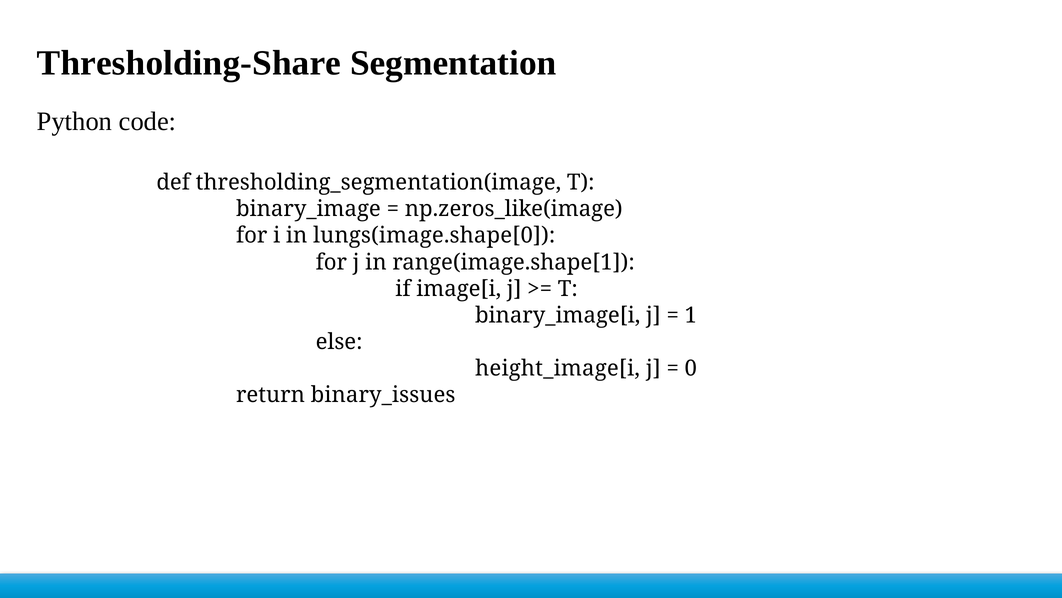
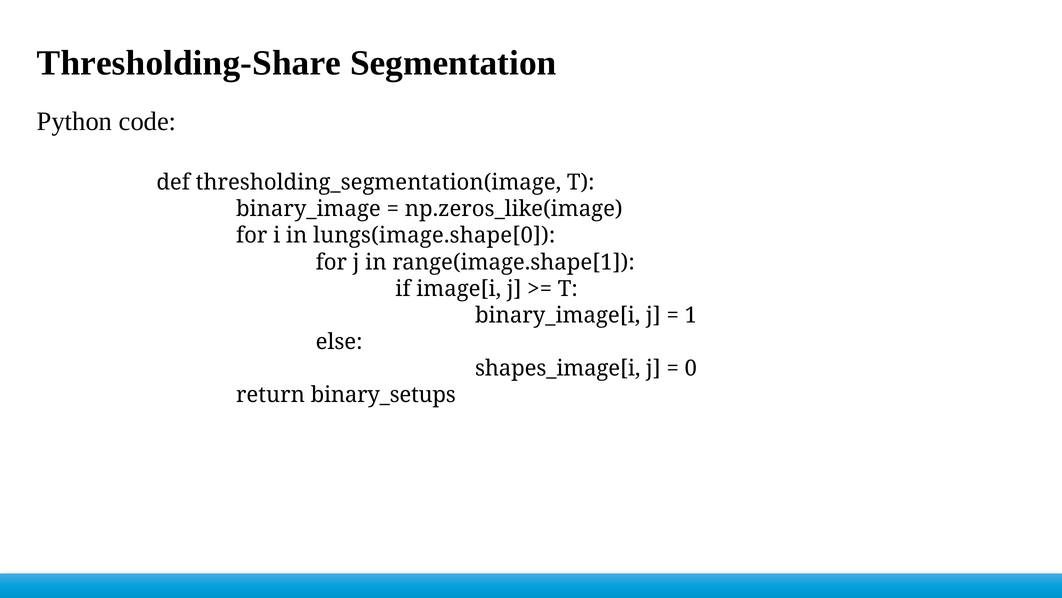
height_image[i: height_image[i -> shapes_image[i (558, 368)
binary_issues: binary_issues -> binary_setups (383, 395)
